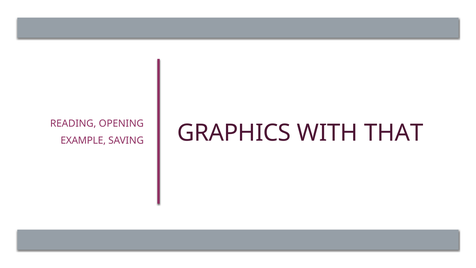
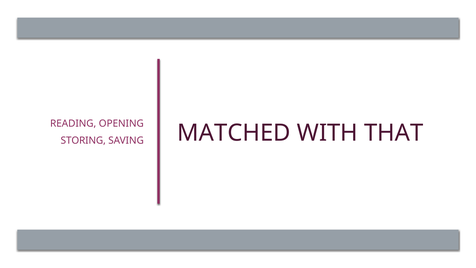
GRAPHICS: GRAPHICS -> MATCHED (234, 133)
EXAMPLE: EXAMPLE -> STORING (83, 140)
